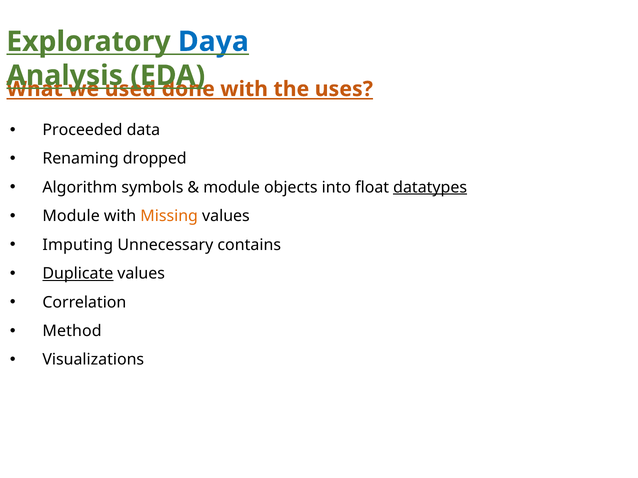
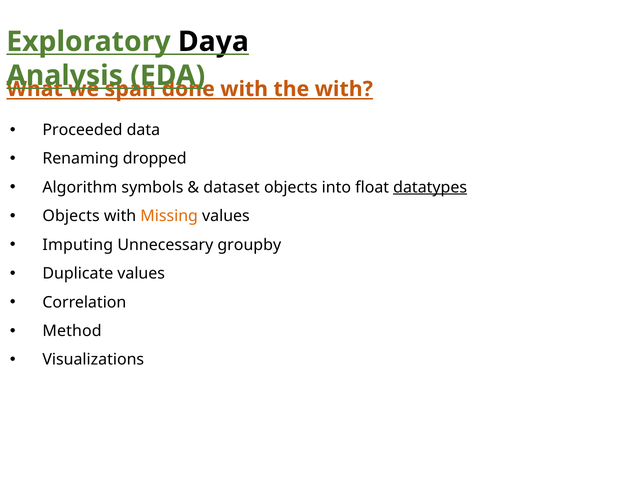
Daya colour: blue -> black (213, 42)
used: used -> span (130, 89)
the uses: uses -> with (344, 89)
module: module -> dataset (231, 188)
Module: Module -> Objects (71, 216)
contains: contains -> groupby (249, 245)
Duplicate underline: present -> none (78, 274)
